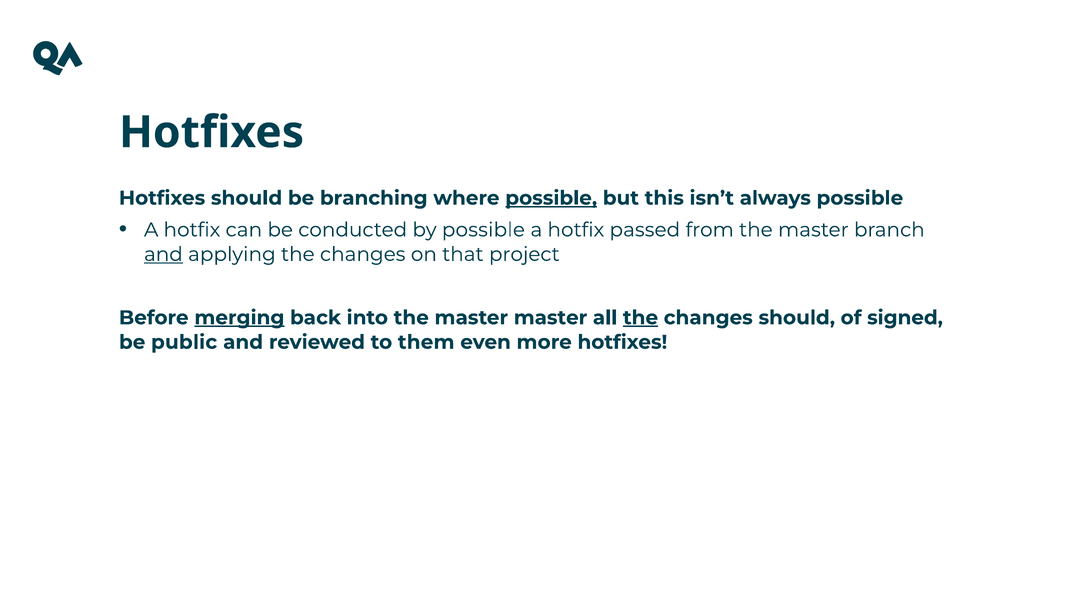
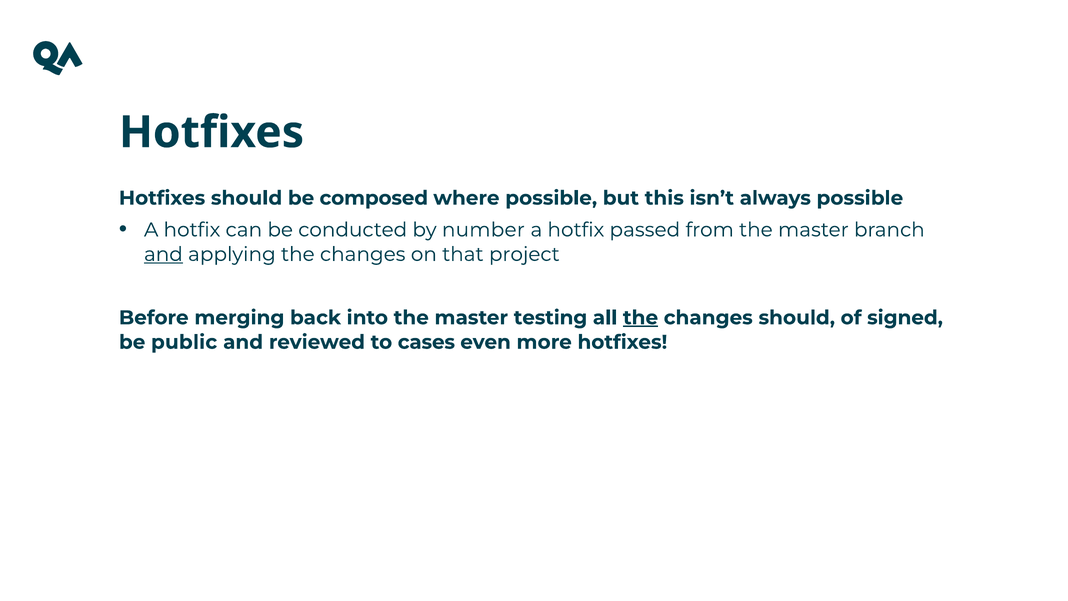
branching: branching -> composed (374, 198)
possible underline: present -> none (551, 198)
by possible: possible -> number (483, 230)
merging underline: present -> none (239, 318)
master master: master -> testing (551, 318)
them: them -> cases (426, 342)
